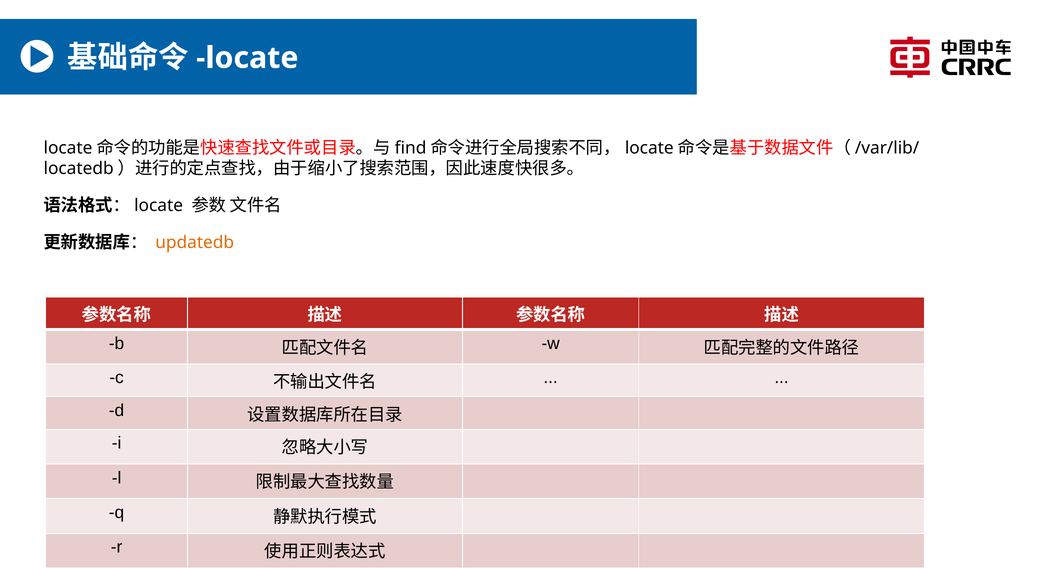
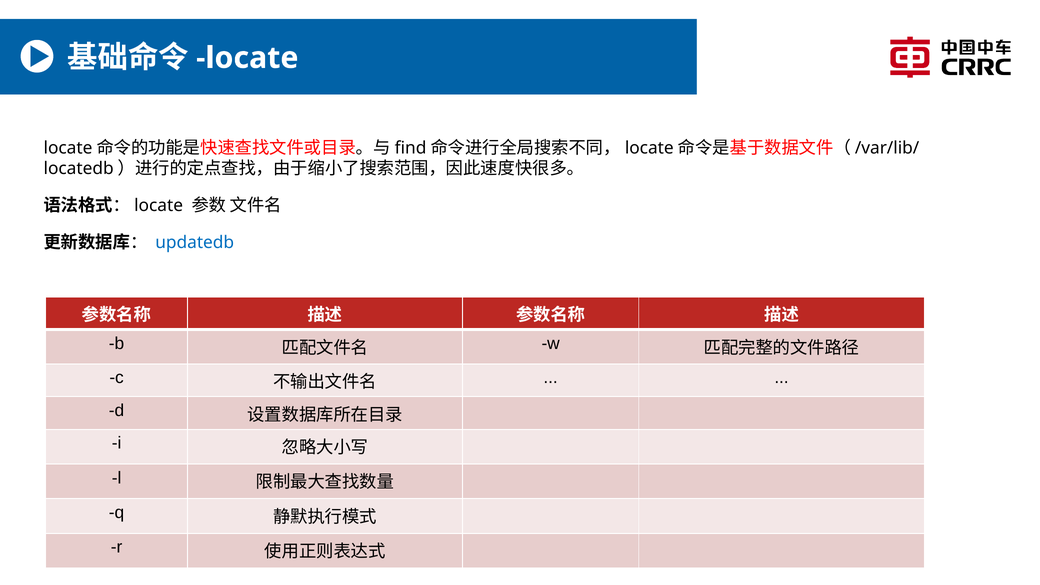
updatedb colour: orange -> blue (195, 243)
